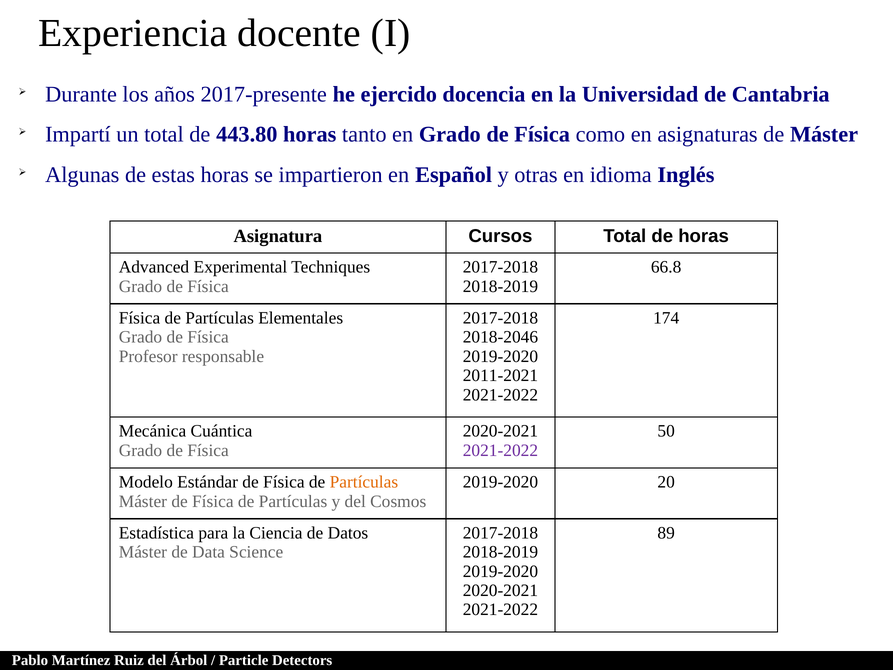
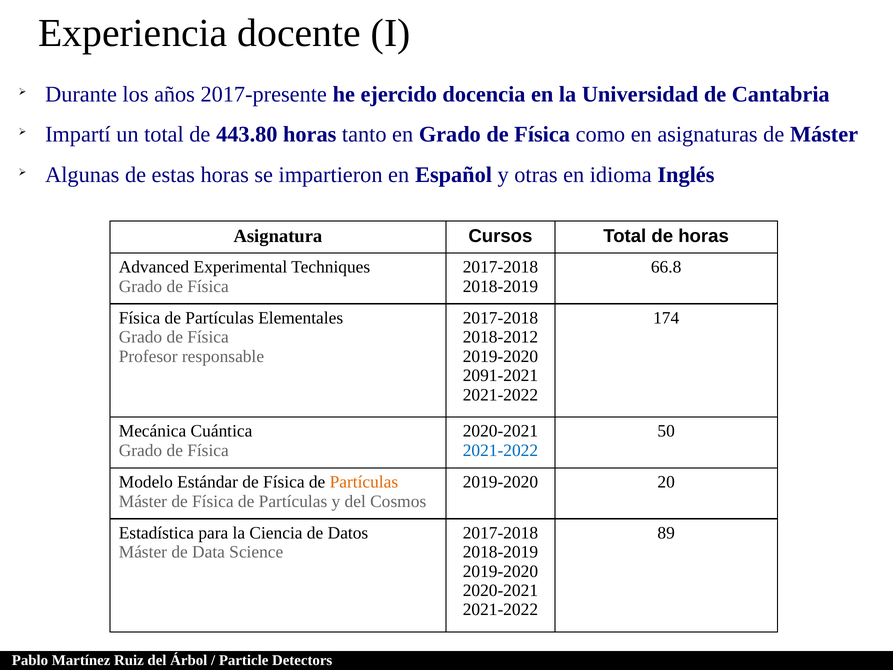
2018-2046: 2018-2046 -> 2018-2012 (500, 337)
2011-2021: 2011-2021 -> 2091-2021 (500, 375)
2021-2022 colour: purple -> blue (500, 450)
